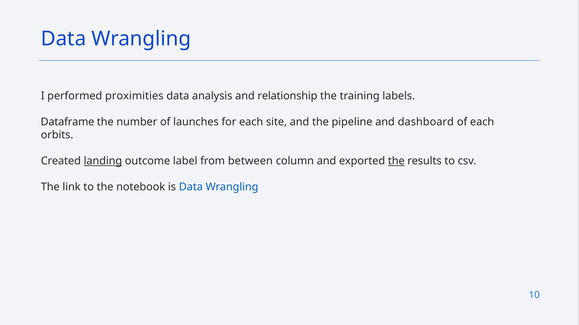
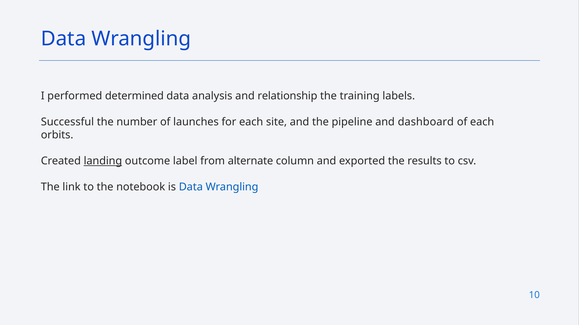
proximities: proximities -> determined (134, 96)
Dataframe: Dataframe -> Successful (67, 122)
between: between -> alternate (250, 161)
the underline: present -> none (396, 161)
